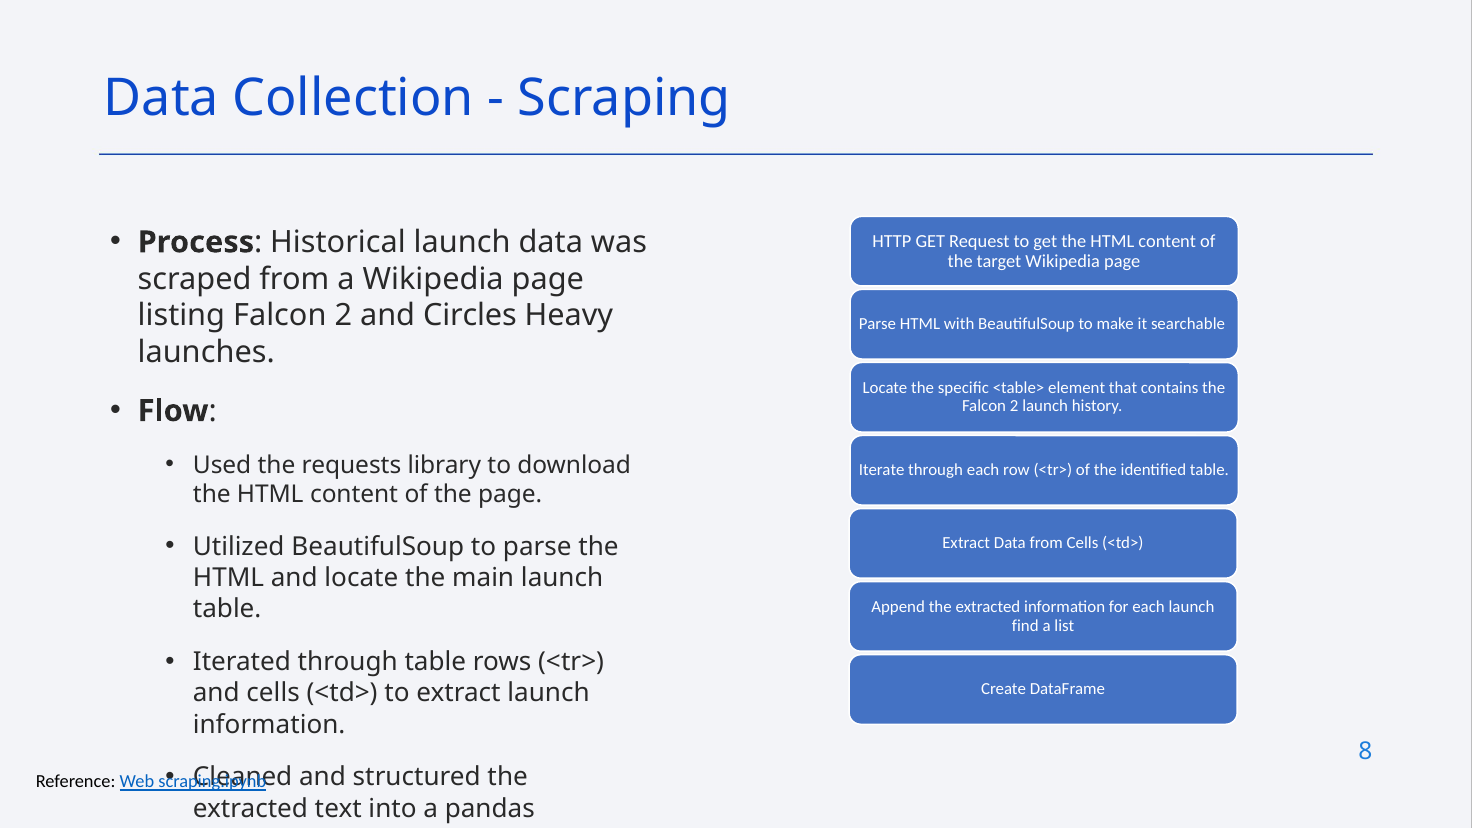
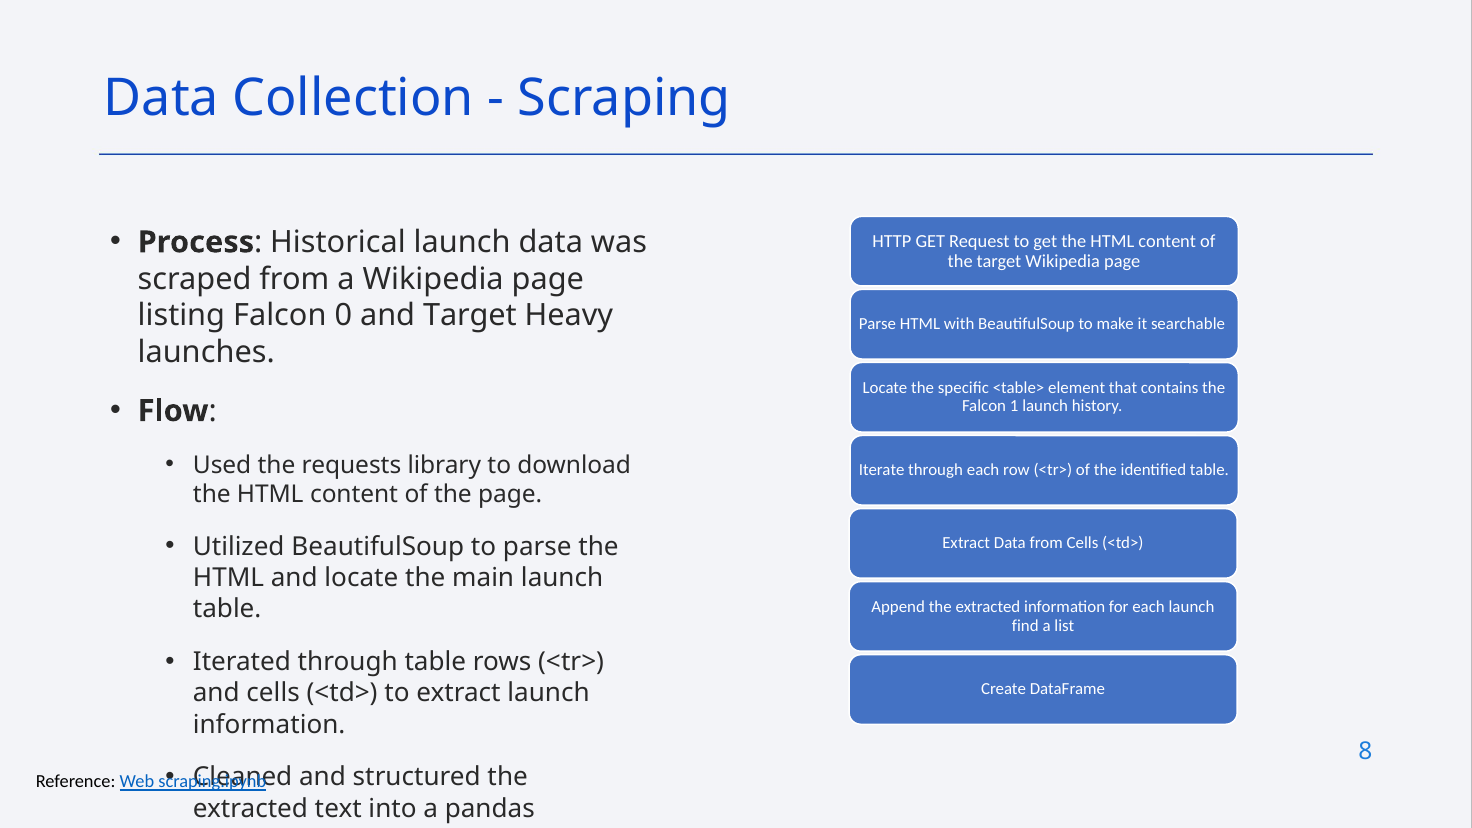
listing Falcon 2: 2 -> 0 (343, 316)
and Circles: Circles -> Target (470, 316)
2: 2 -> 1 (1014, 406)
